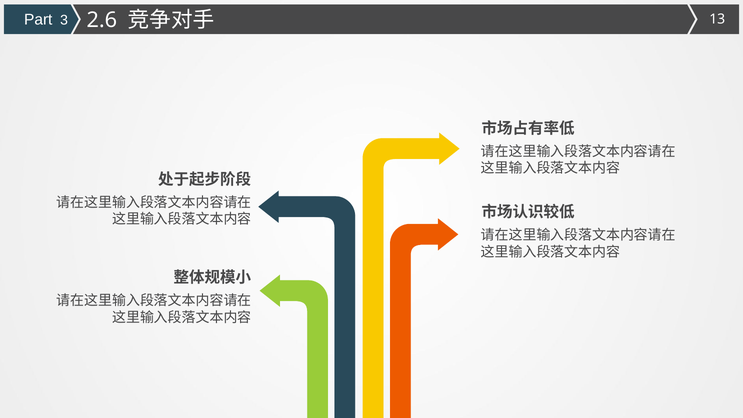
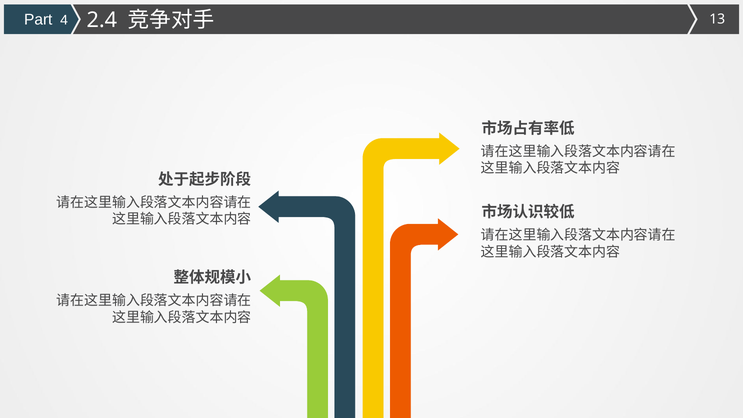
3: 3 -> 4 (64, 20)
2.6: 2.6 -> 2.4 (102, 20)
